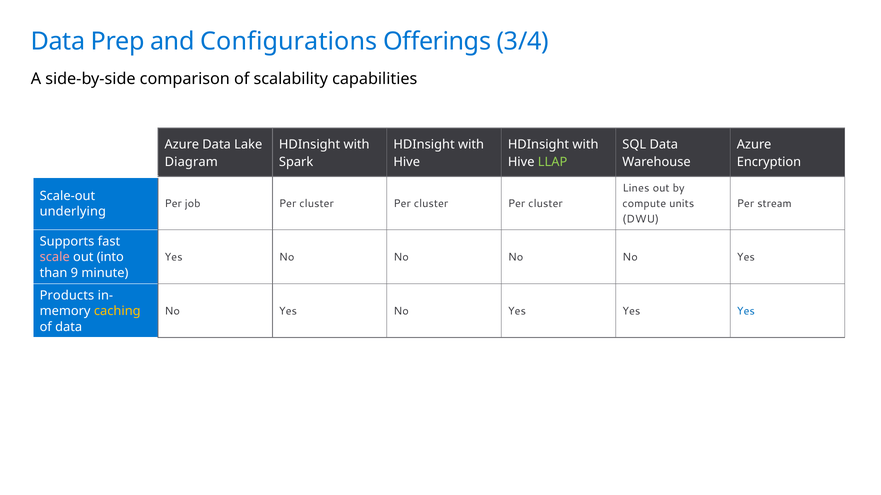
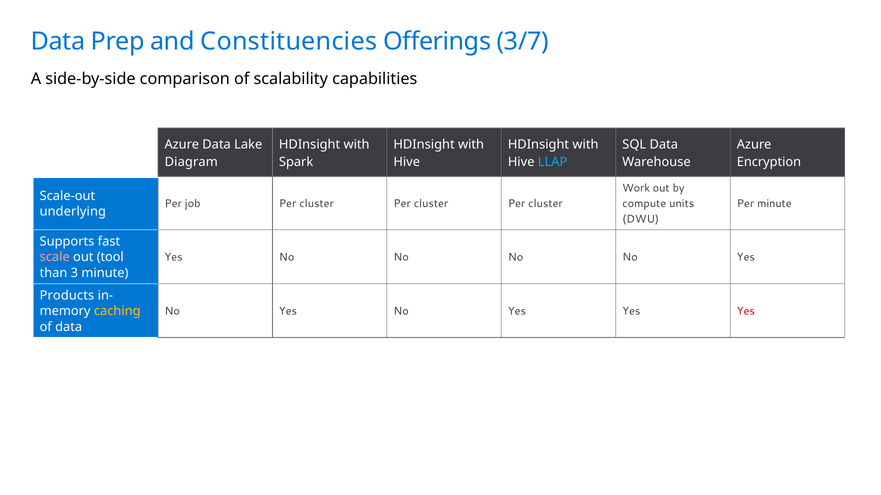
Configurations: Configurations -> Constituencies (289, 41)
3/4: 3/4 -> 3/7 (523, 41)
LLAP colour: light green -> light blue (553, 162)
Lines: Lines -> Work (636, 188)
Per stream: stream -> minute (774, 204)
into: into -> tool (110, 257)
9: 9 -> 3 (74, 273)
Yes colour: blue -> red (746, 312)
